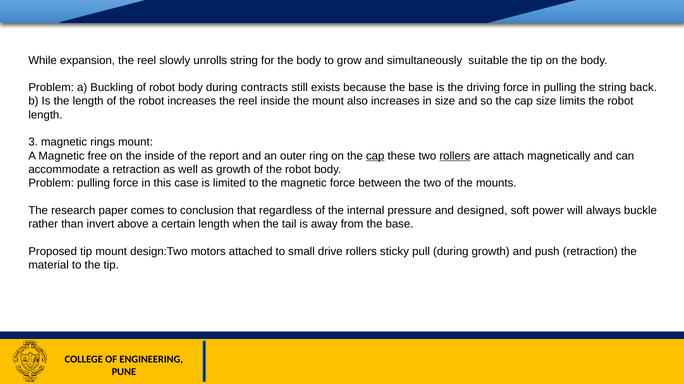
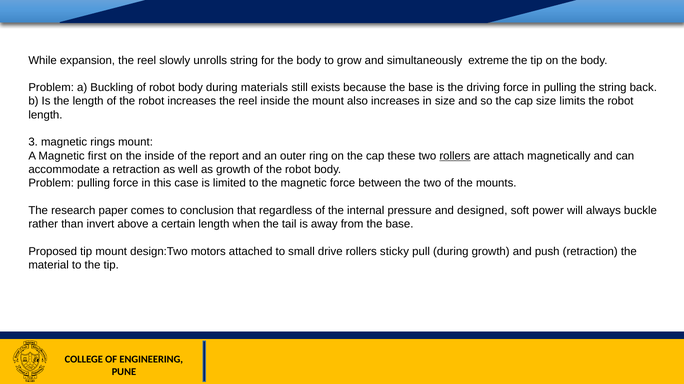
suitable: suitable -> extreme (488, 60)
contracts: contracts -> materials (264, 88)
free: free -> first (97, 156)
cap underline: present -> none (375, 156)
